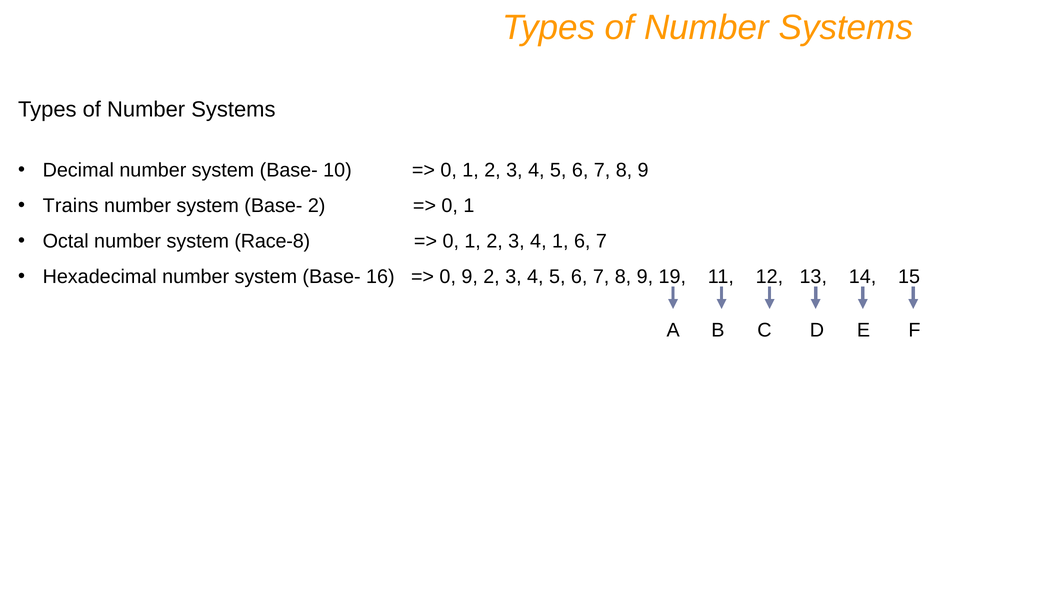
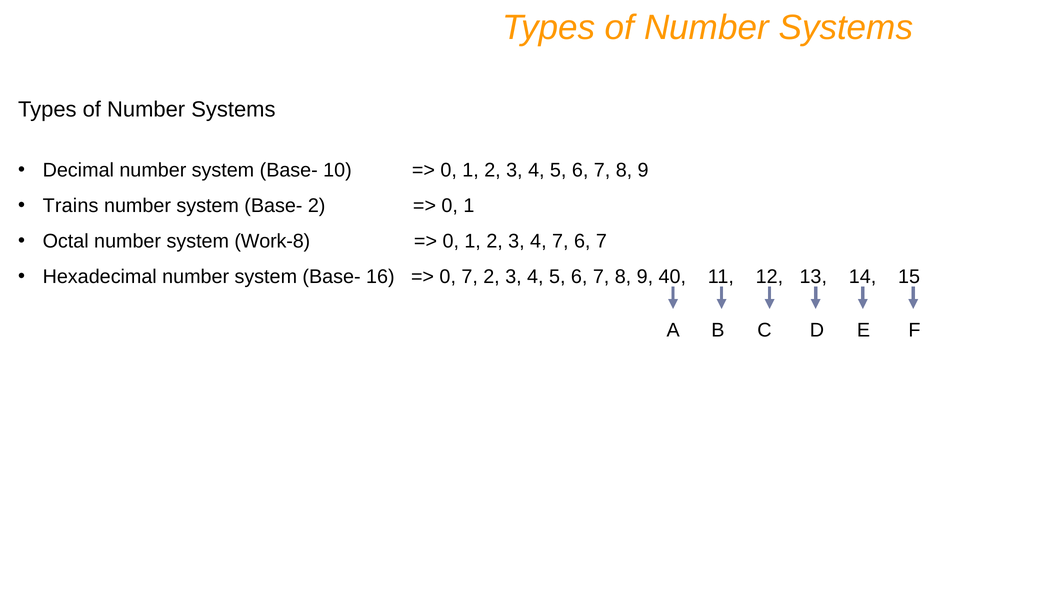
Race-8: Race-8 -> Work-8 (272, 241)
4 1: 1 -> 7 (560, 241)
0 9: 9 -> 7 (470, 277)
19: 19 -> 40 (672, 277)
